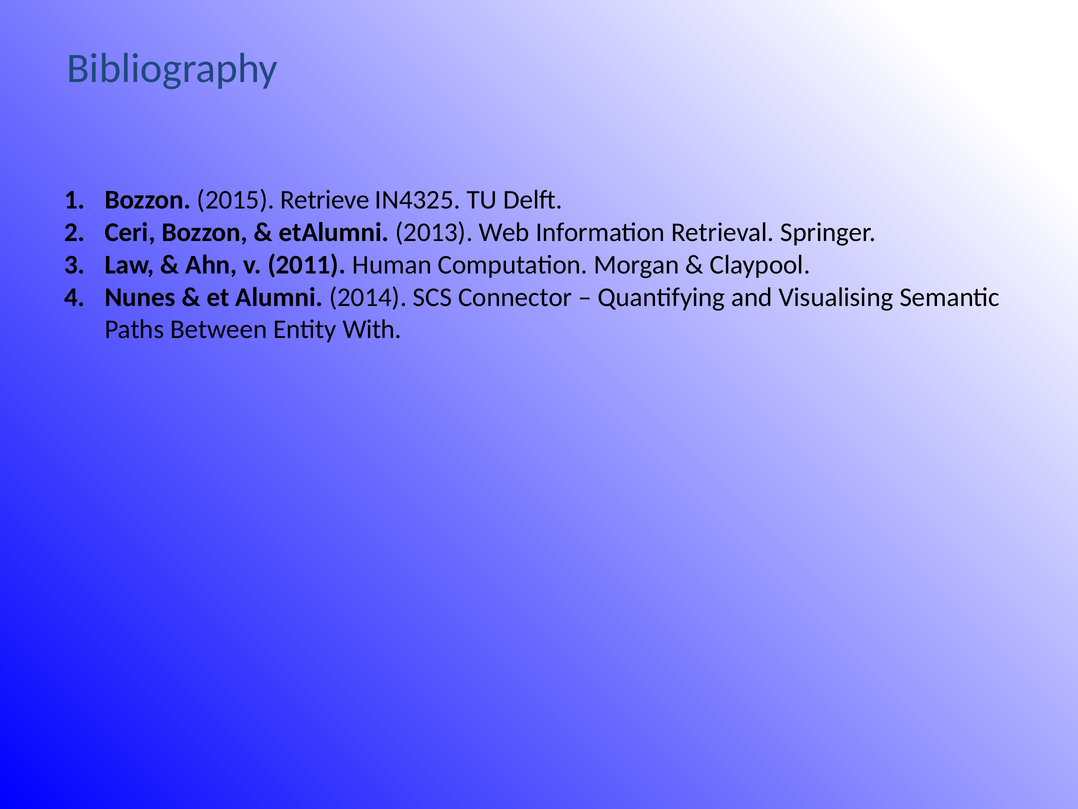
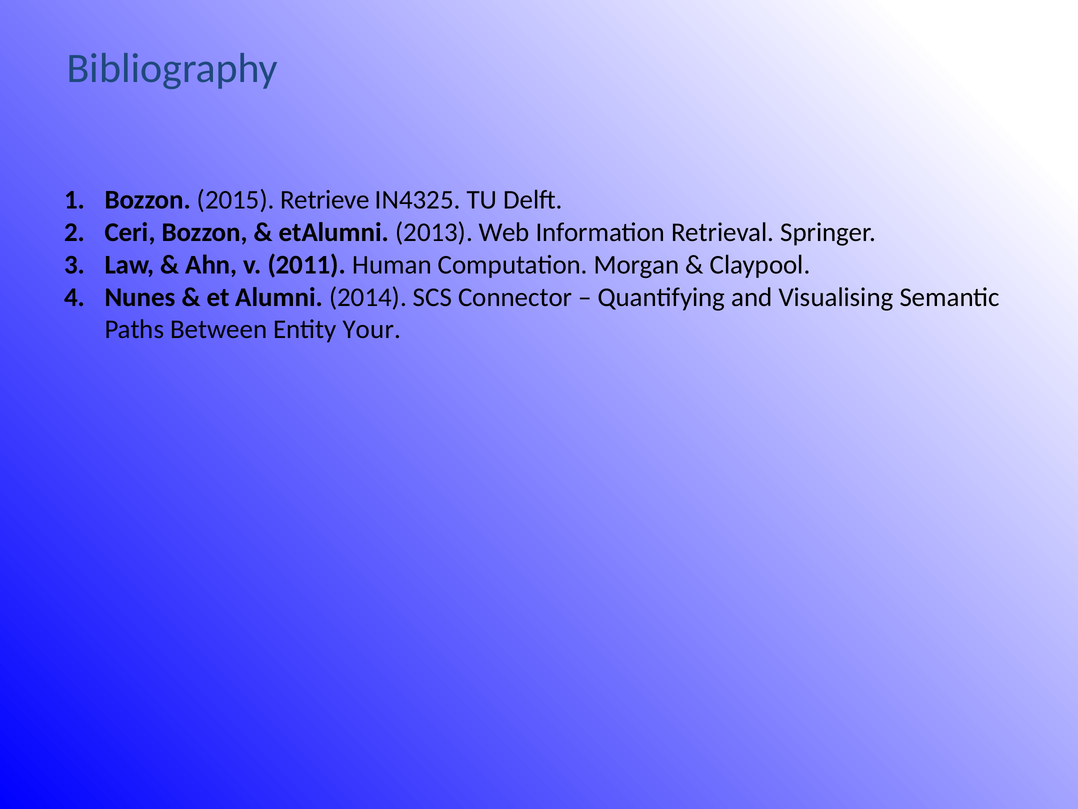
With: With -> Your (372, 329)
